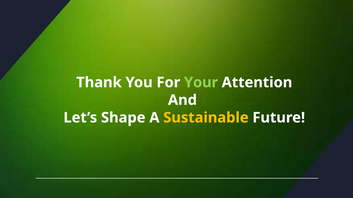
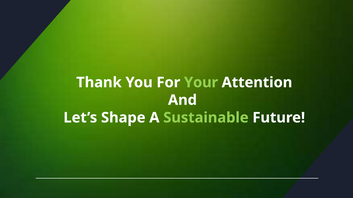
Sustainable colour: yellow -> light green (206, 118)
